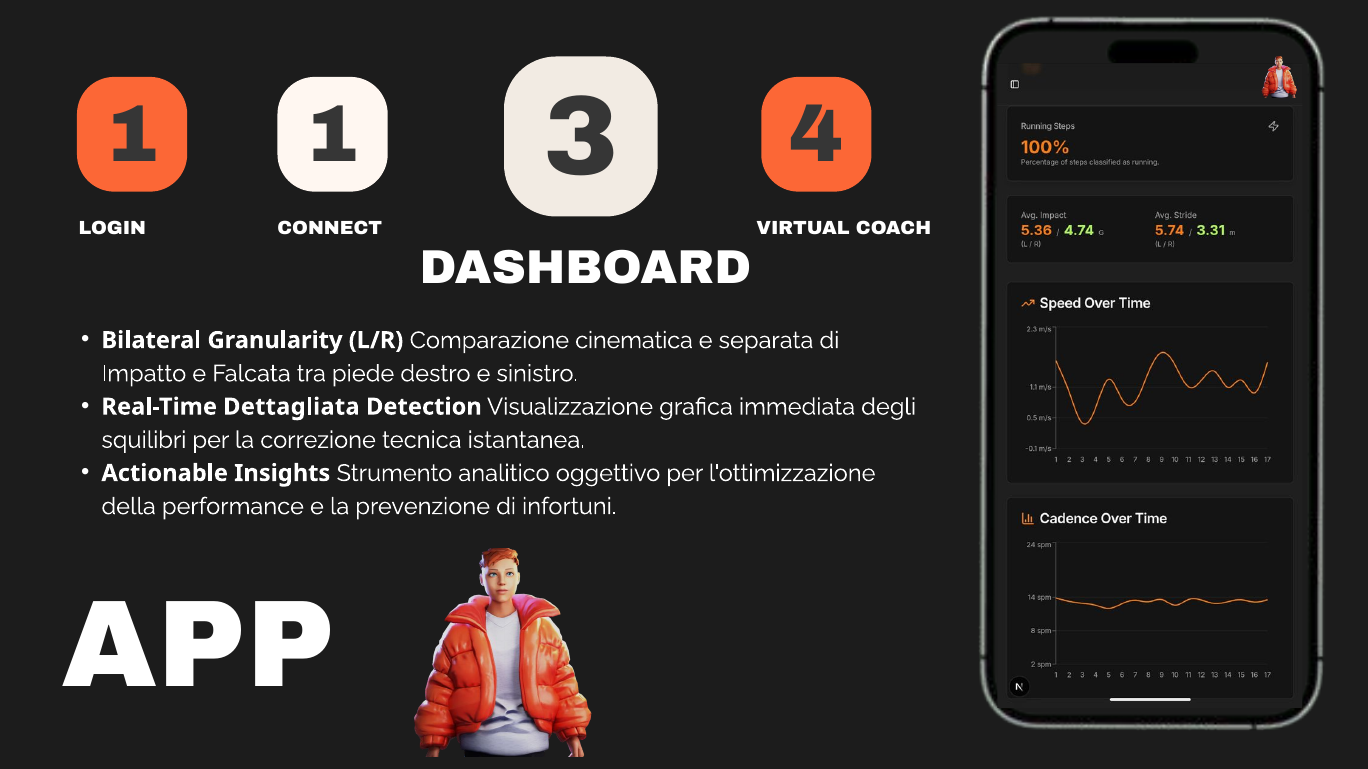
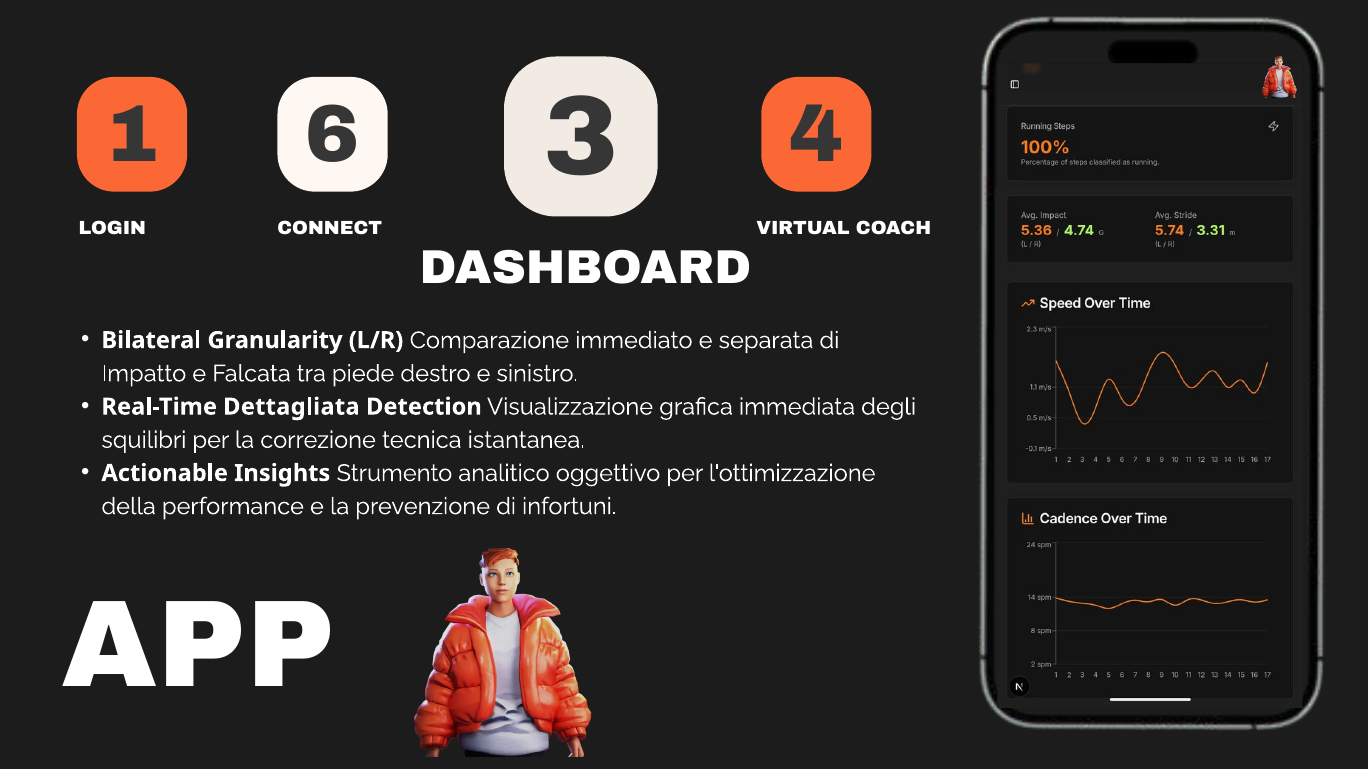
1 1: 1 -> 6 (333, 135)
cinematica: cinematica -> immediato (634, 341)
